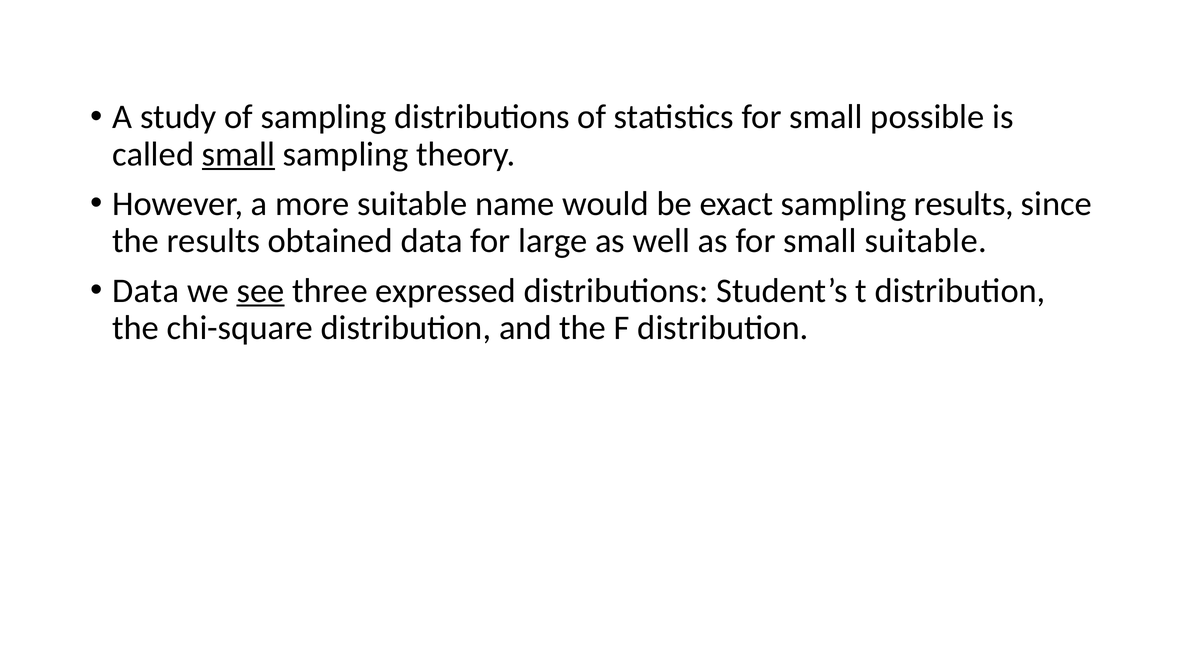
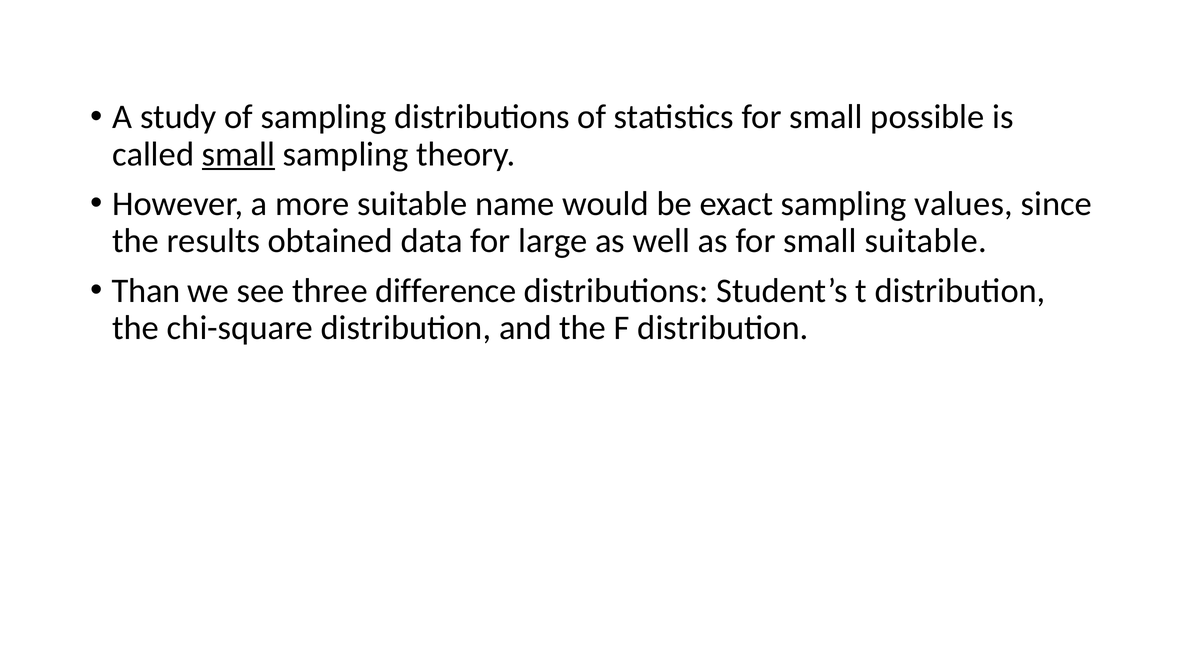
sampling results: results -> values (964, 204)
Data: Data -> Than (146, 291)
see underline: present -> none (261, 291)
expressed: expressed -> difference (446, 291)
